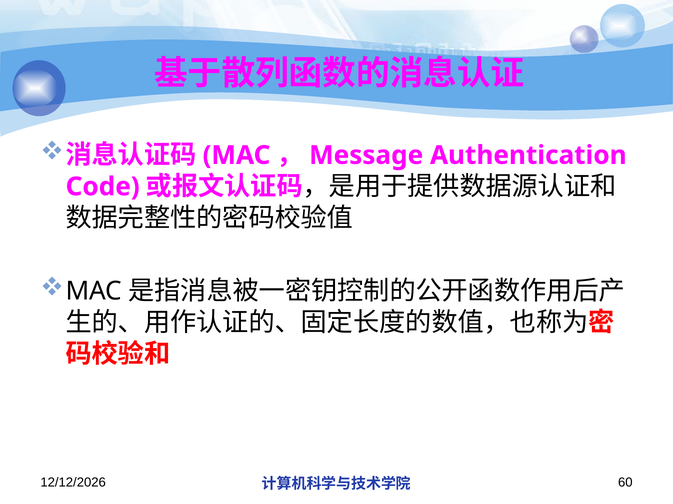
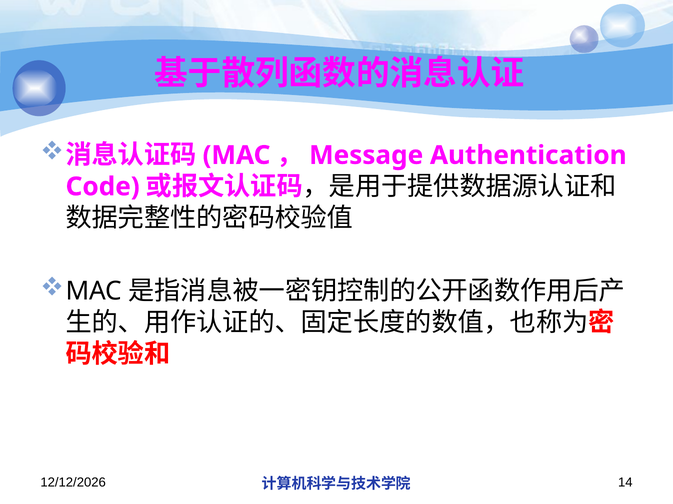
60: 60 -> 14 (625, 483)
